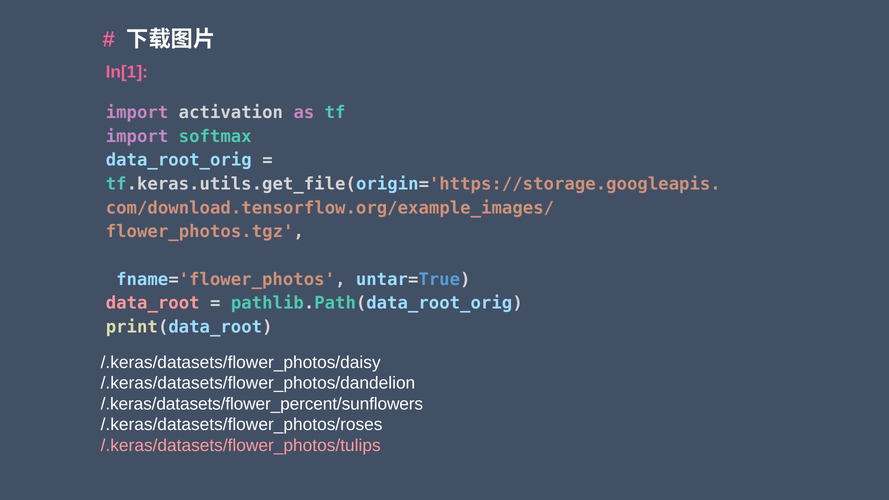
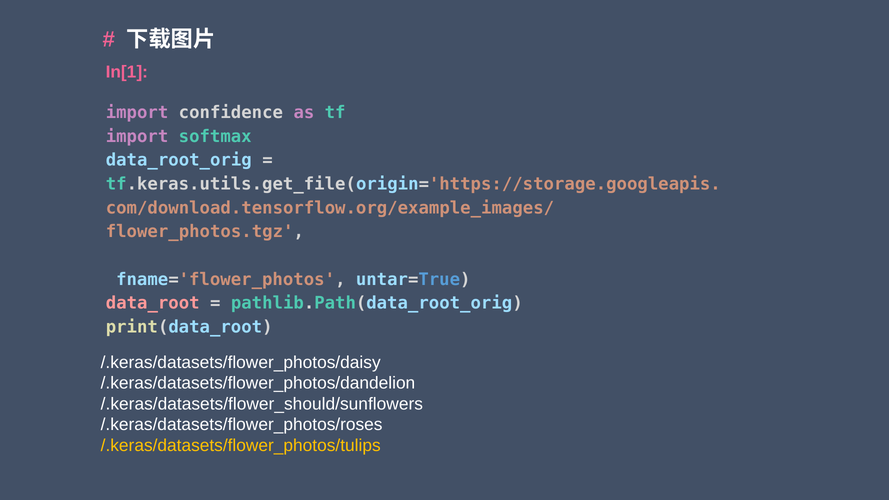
activation: activation -> confidence (231, 113)
/.keras/datasets/flower_percent/sunflowers: /.keras/datasets/flower_percent/sunflowers -> /.keras/datasets/flower_should/sunflowers (262, 404)
/.keras/datasets/flower_photos/tulips colour: pink -> yellow (241, 445)
